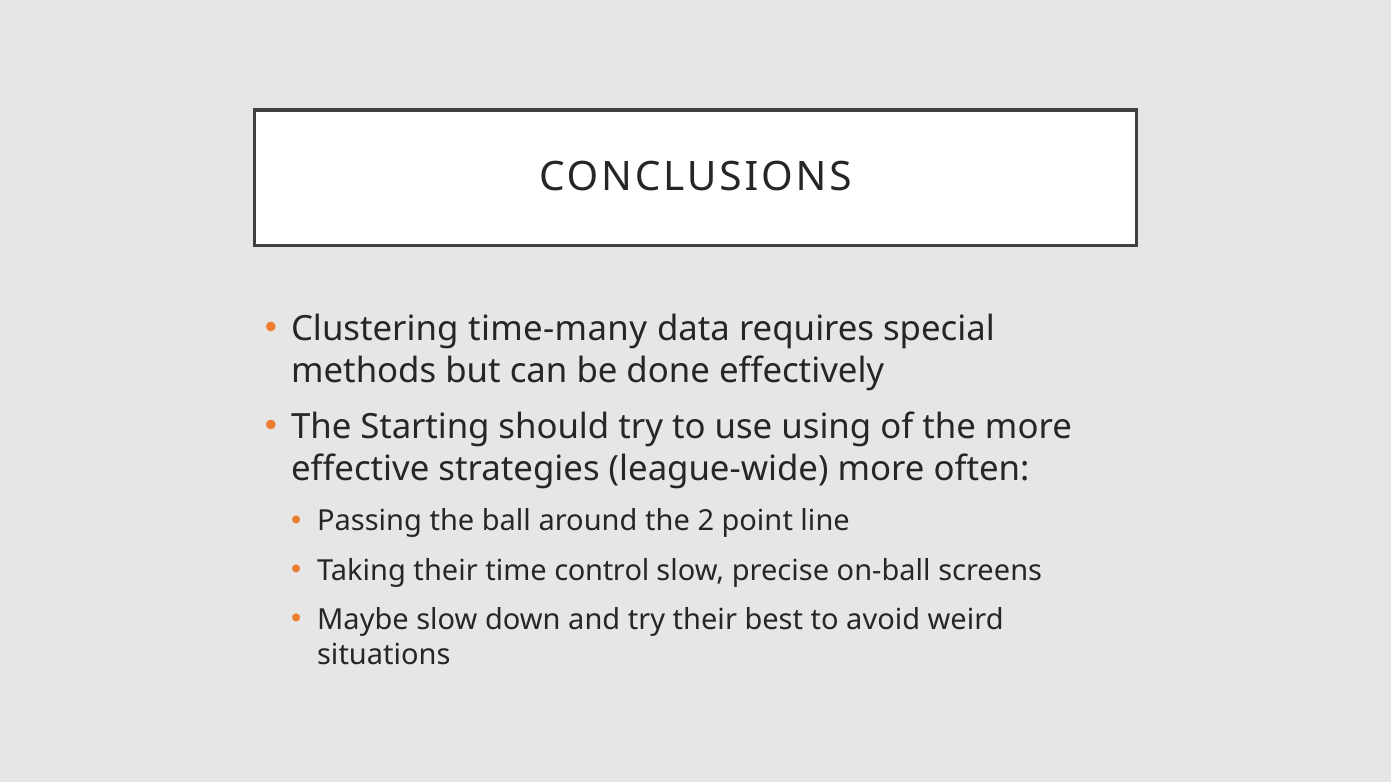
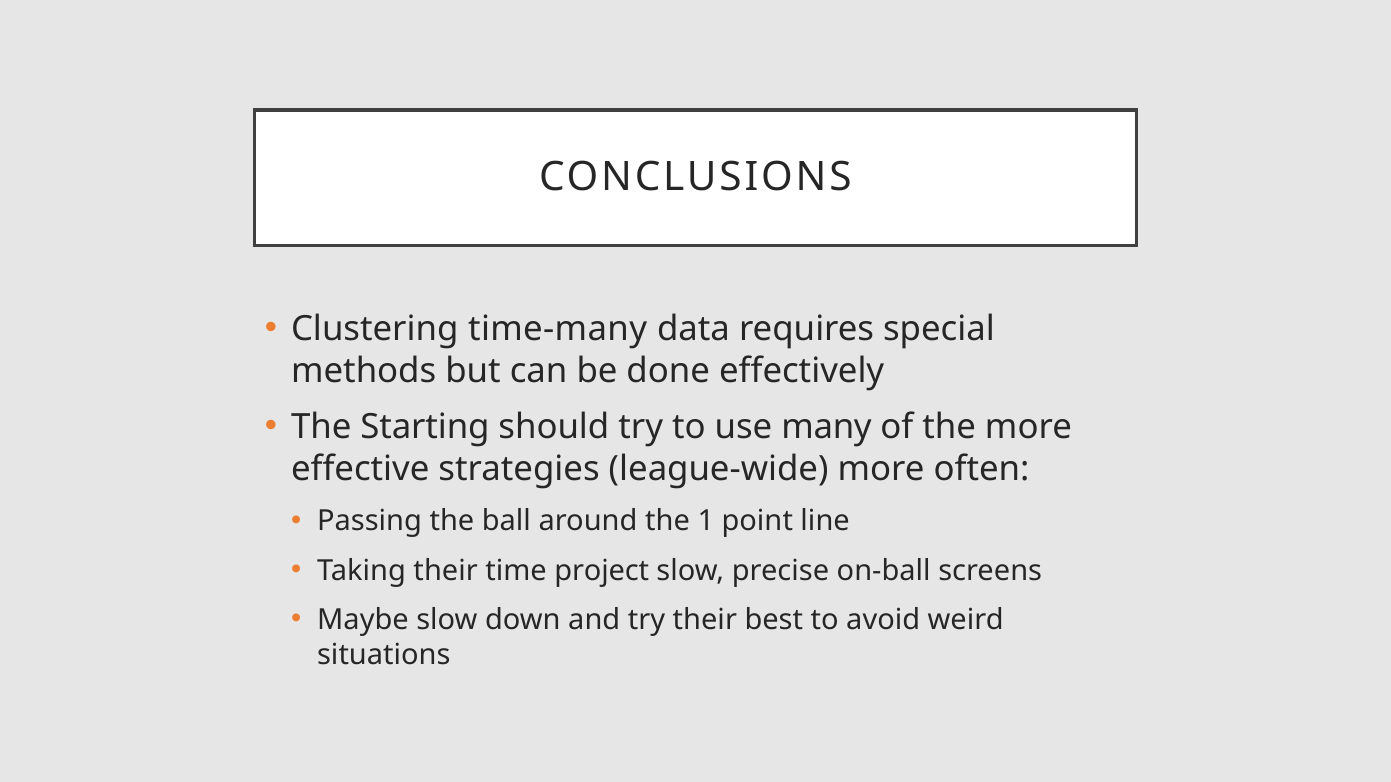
using: using -> many (827, 427)
2: 2 -> 1 (706, 522)
control: control -> project (602, 571)
